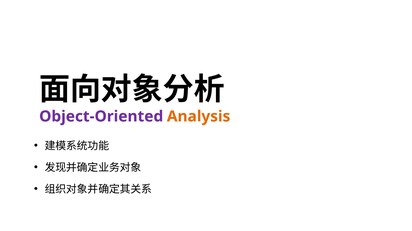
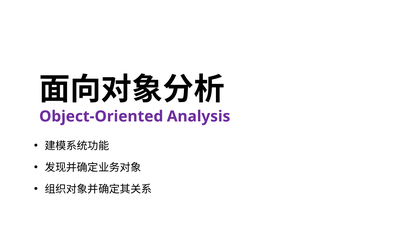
Analysis colour: orange -> purple (199, 117)
